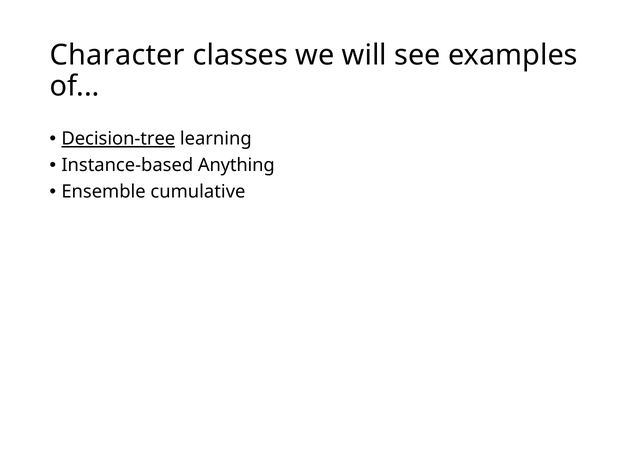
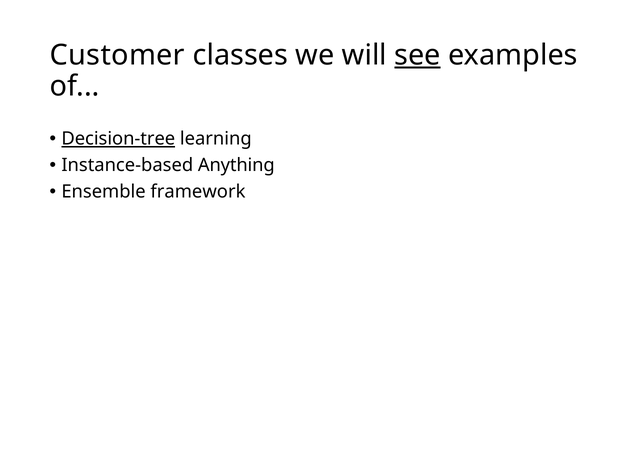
Character: Character -> Customer (117, 55)
see underline: none -> present (418, 55)
cumulative: cumulative -> framework (198, 192)
